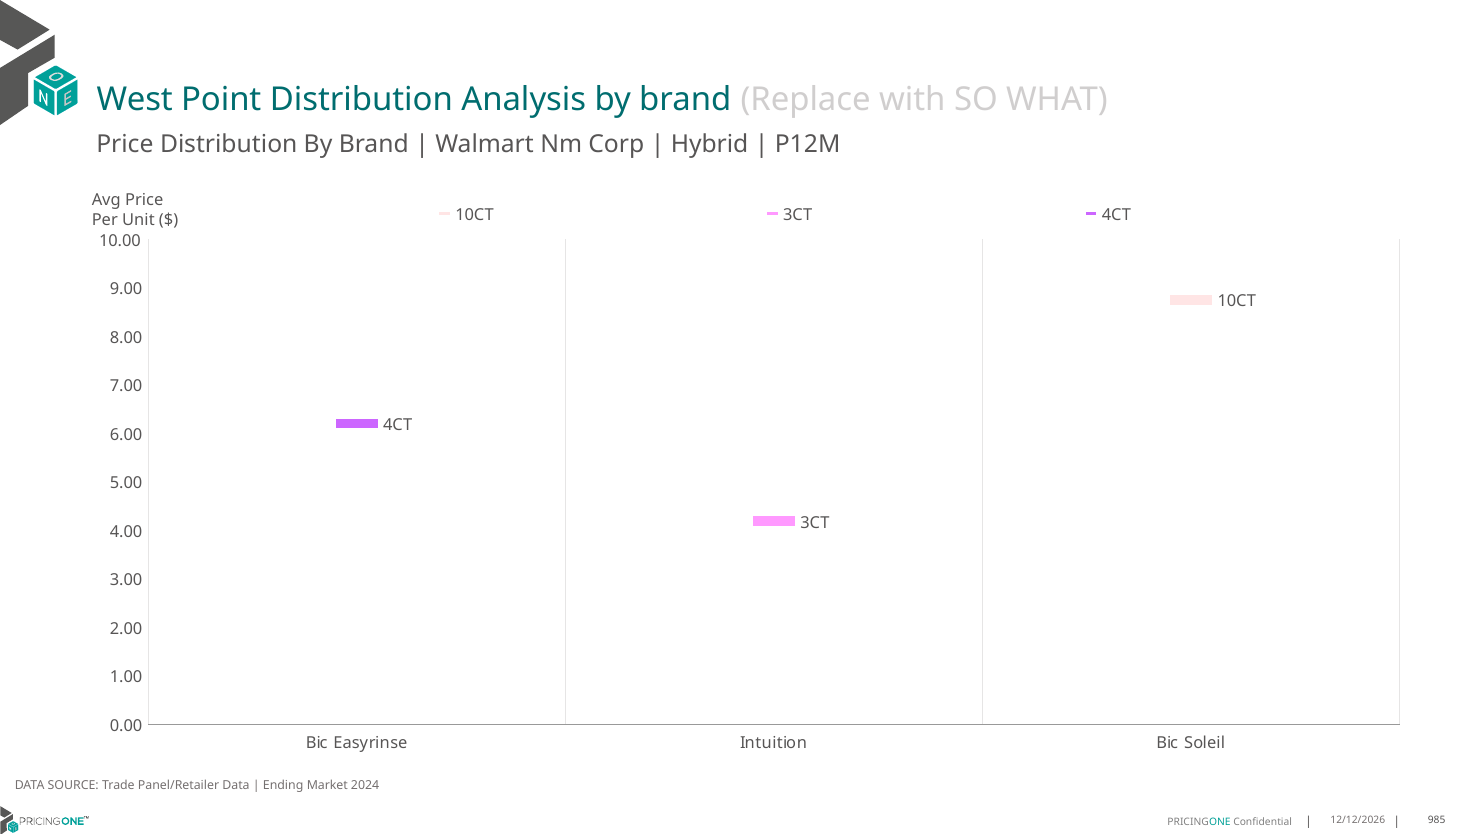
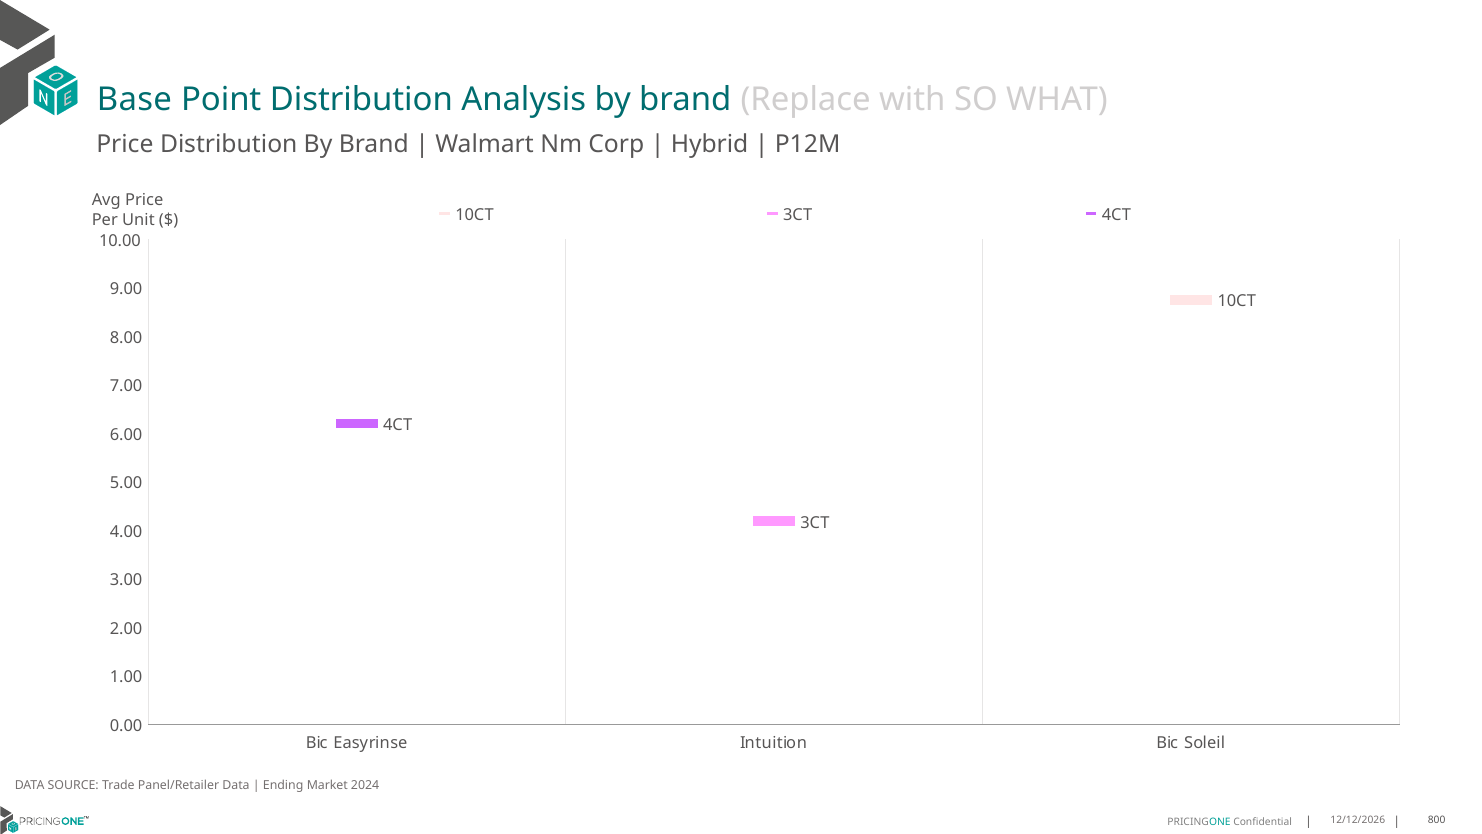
West: West -> Base (134, 100)
985: 985 -> 800 (1437, 820)
